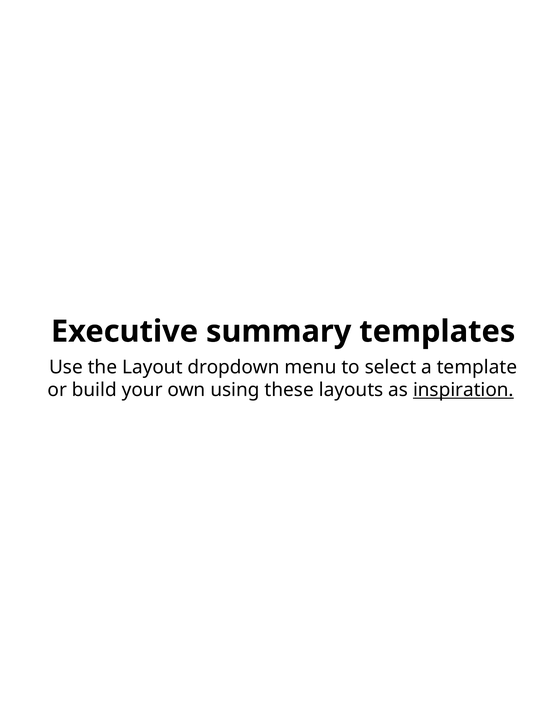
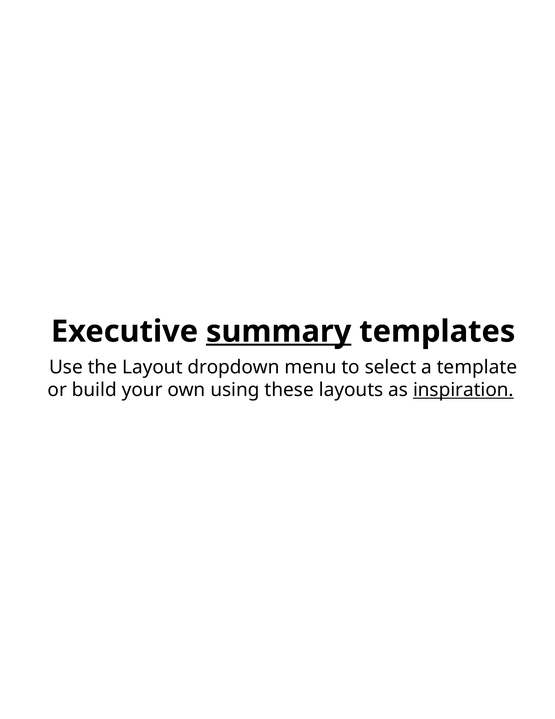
summary underline: none -> present (279, 331)
